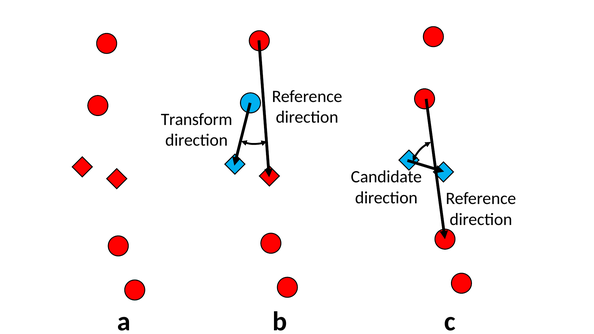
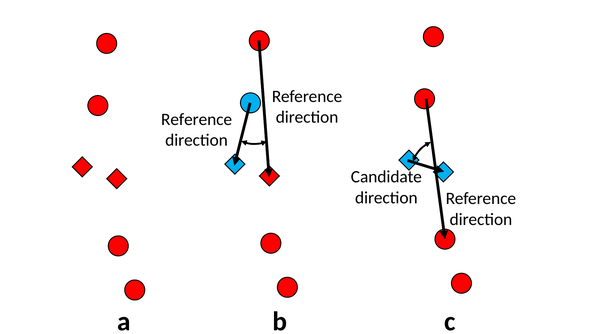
Transform: Transform -> Reference (197, 119)
